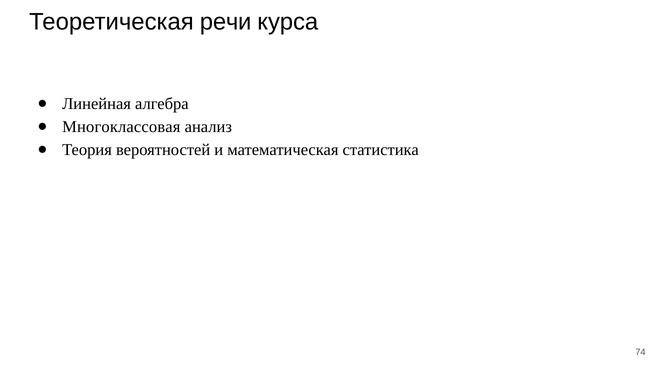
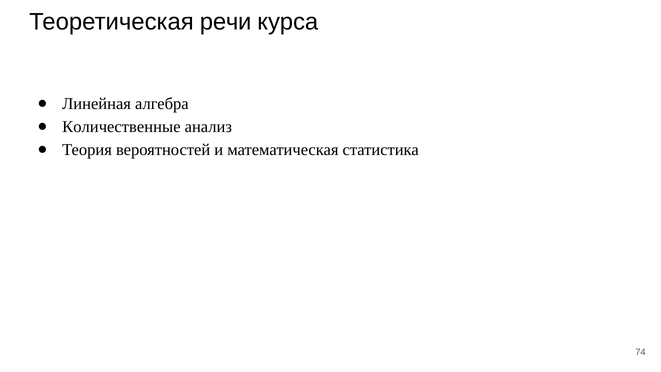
Многоклассовая: Многоклассовая -> Количественные (121, 127)
